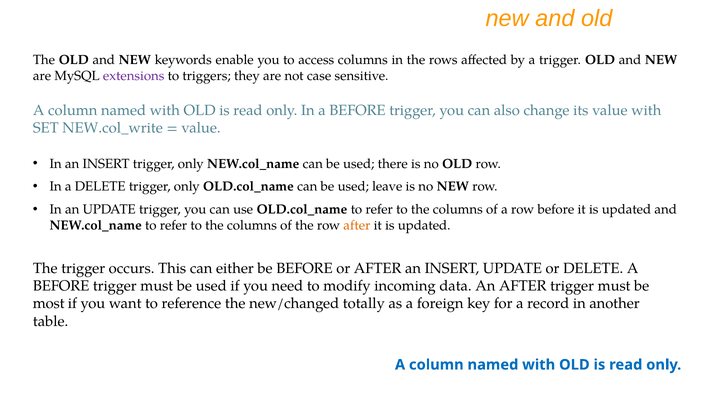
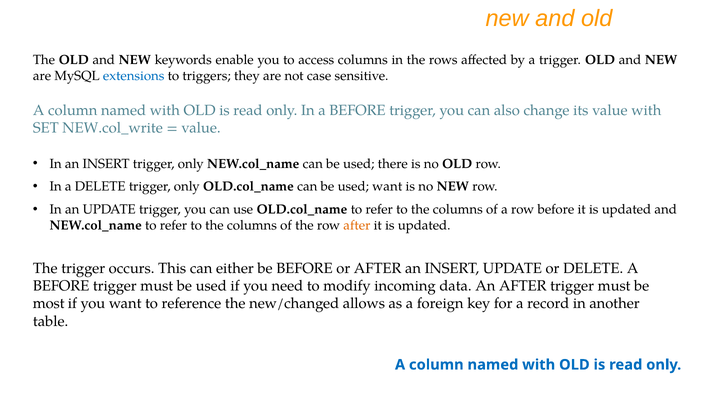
extensions colour: purple -> blue (134, 76)
used leave: leave -> want (387, 187)
totally: totally -> allows (364, 304)
